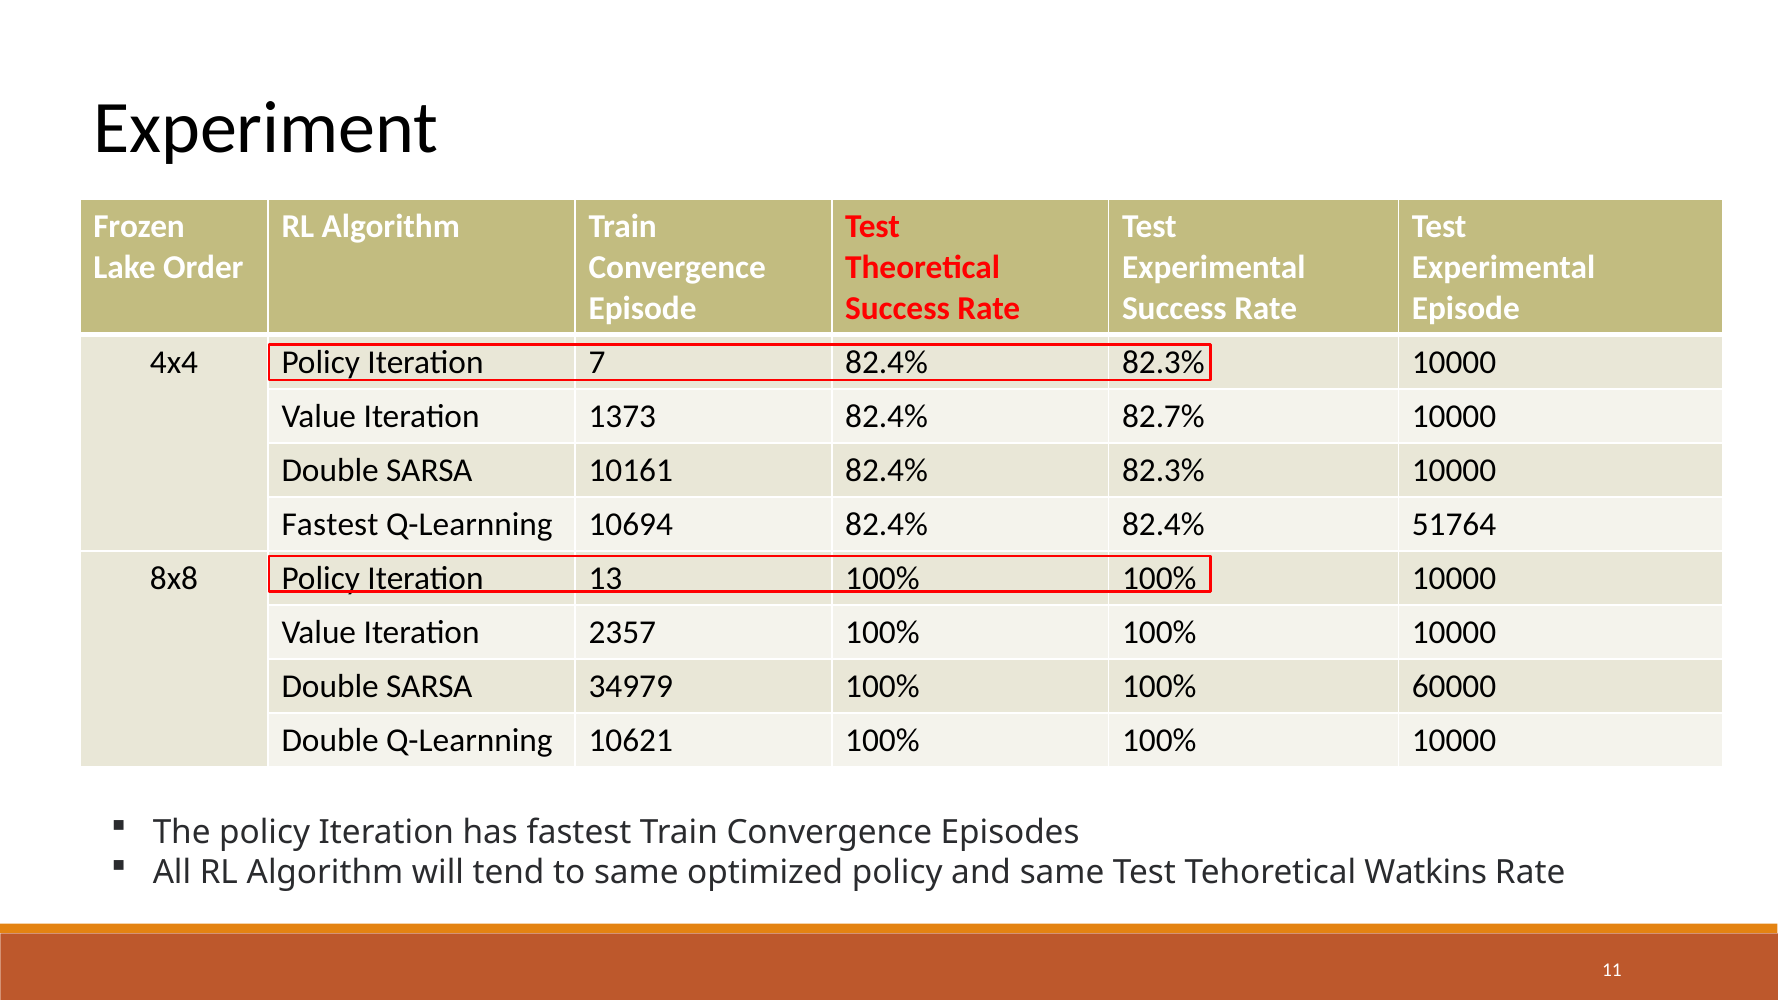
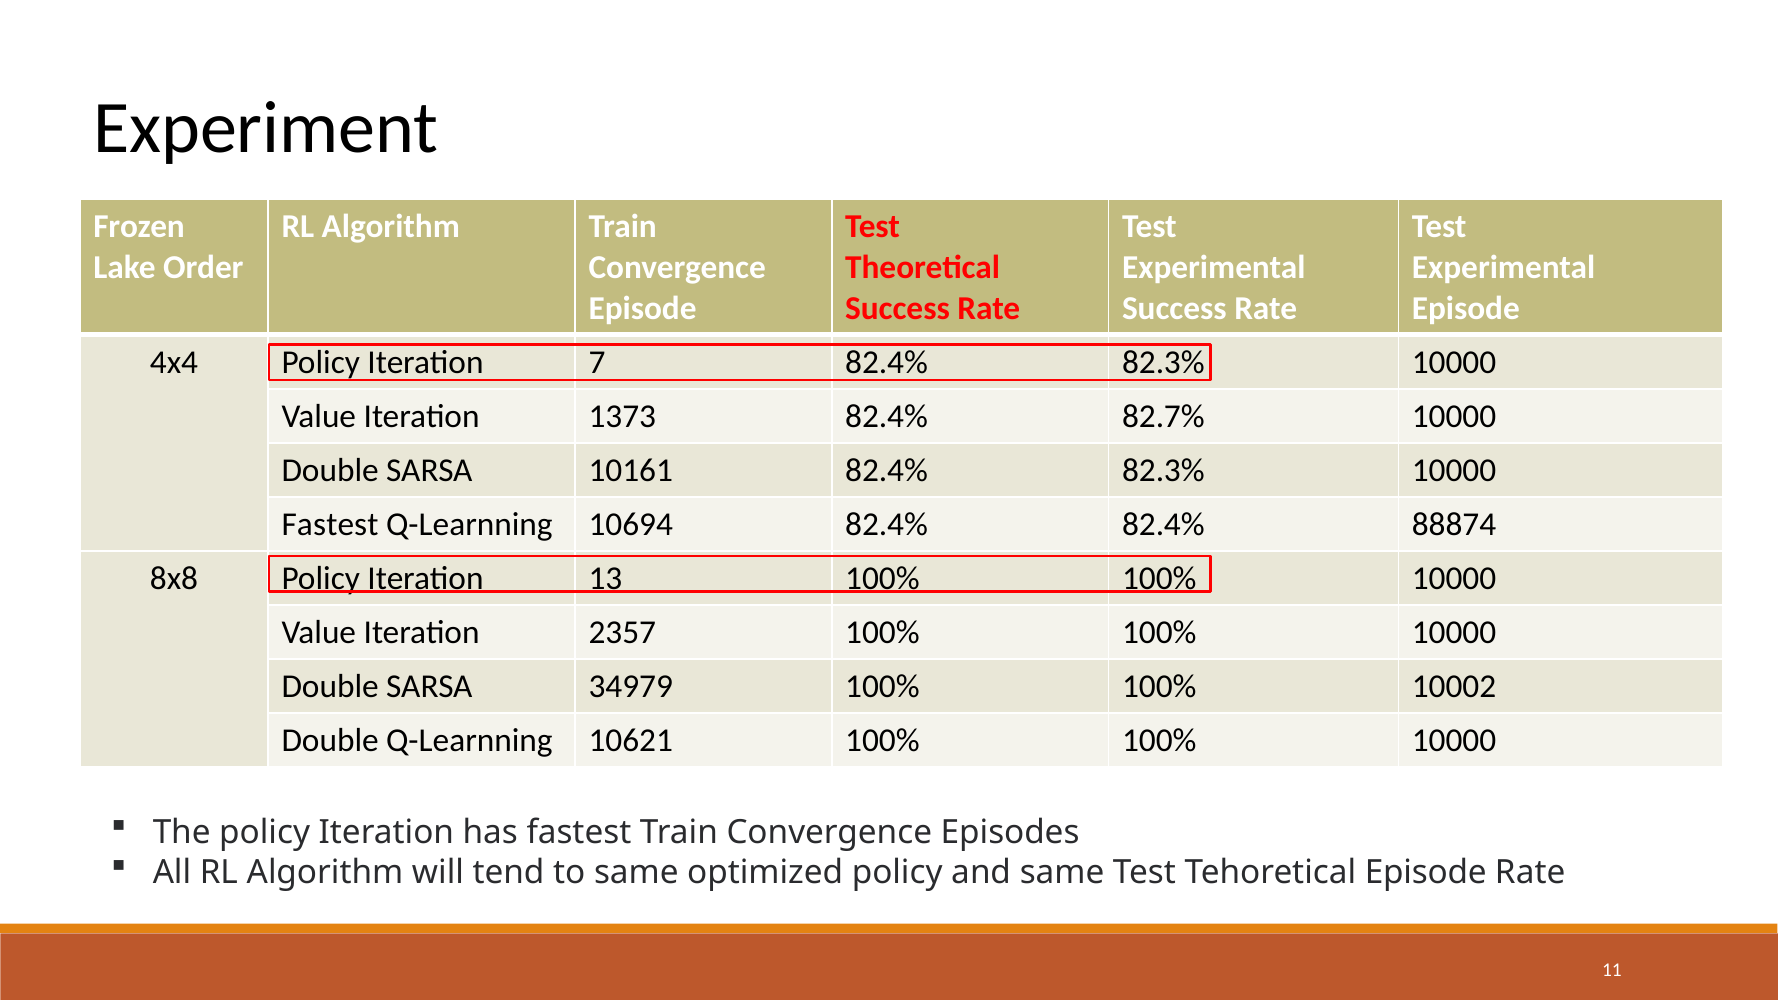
51764: 51764 -> 88874 (1454, 524)
60000: 60000 -> 10002 (1454, 687)
Tehoretical Watkins: Watkins -> Episode (1426, 872)
